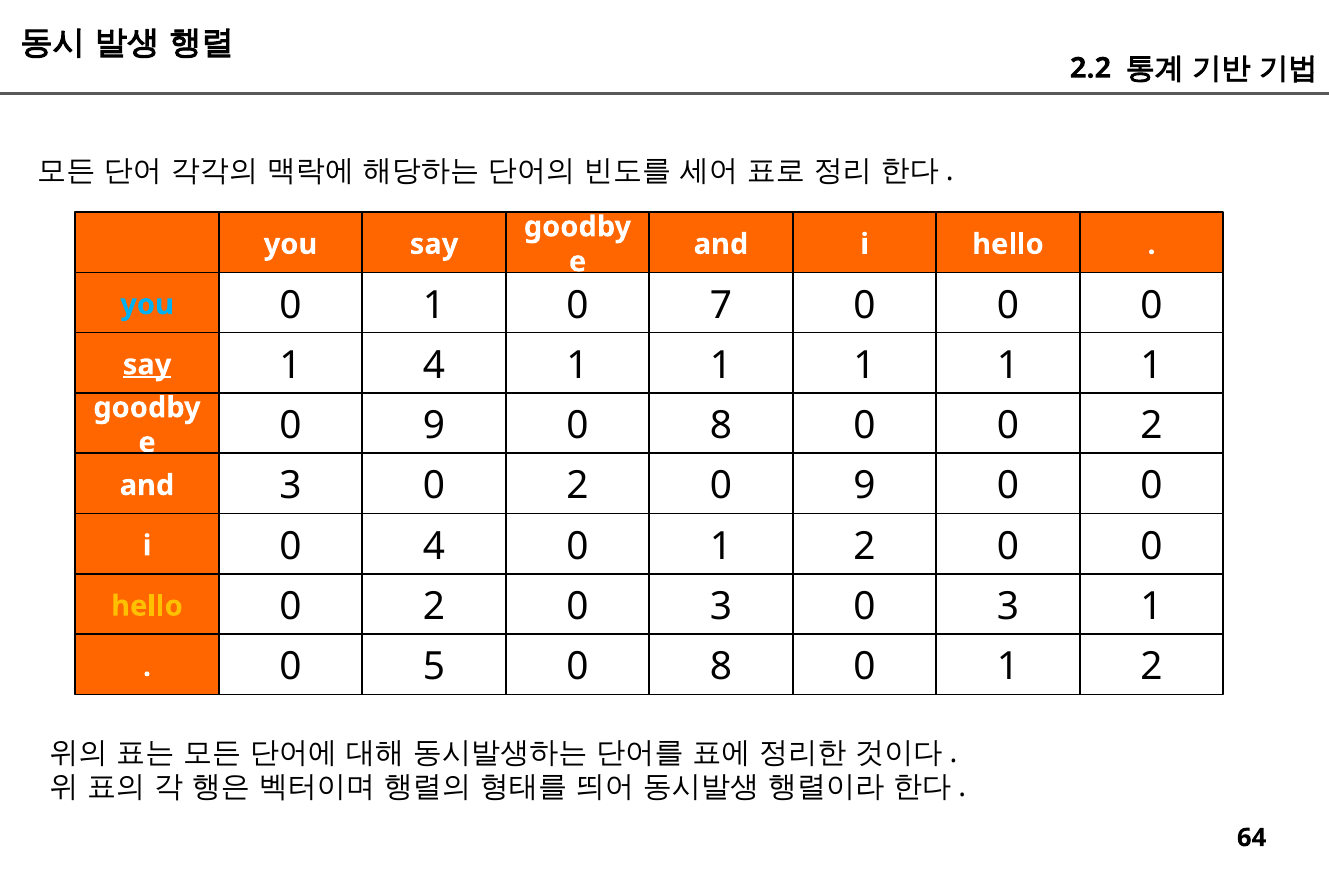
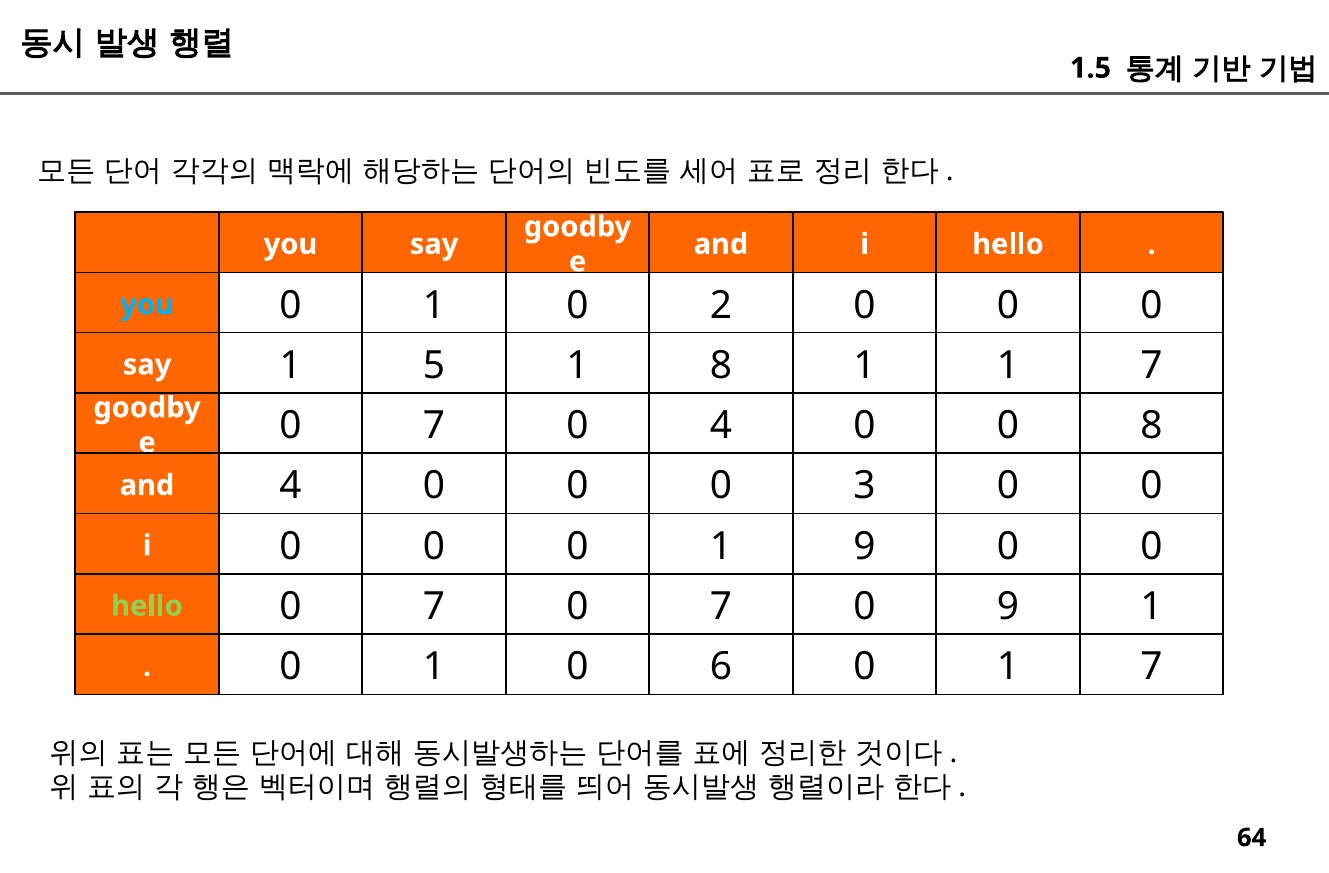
2.2: 2.2 -> 1.5 (1091, 68)
7: 7 -> 2 (721, 305)
say underline: present -> none (147, 365)
1 4: 4 -> 5 (434, 366)
1: 1 -> 8 (721, 366)
1: 1 -> 7 (1152, 366)
9: 9 -> 7 (434, 426)
8: 8 -> 4 (721, 426)
0 0 2: 2 -> 8 (1152, 426)
and 3: 3 -> 4 (291, 486)
2: 2 -> 0 (578, 486)
9: 9 -> 3 (865, 486)
i 0 4: 4 -> 0 (434, 546)
2: 2 -> 9 (865, 546)
hello colour: yellow -> light green (147, 606)
2: 2 -> 7 (434, 607)
3: 3 -> 7 (721, 607)
3: 3 -> 9 (1008, 607)
5: 5 -> 1 (434, 667)
8: 8 -> 6 (721, 667)
2: 2 -> 7 (1152, 667)
